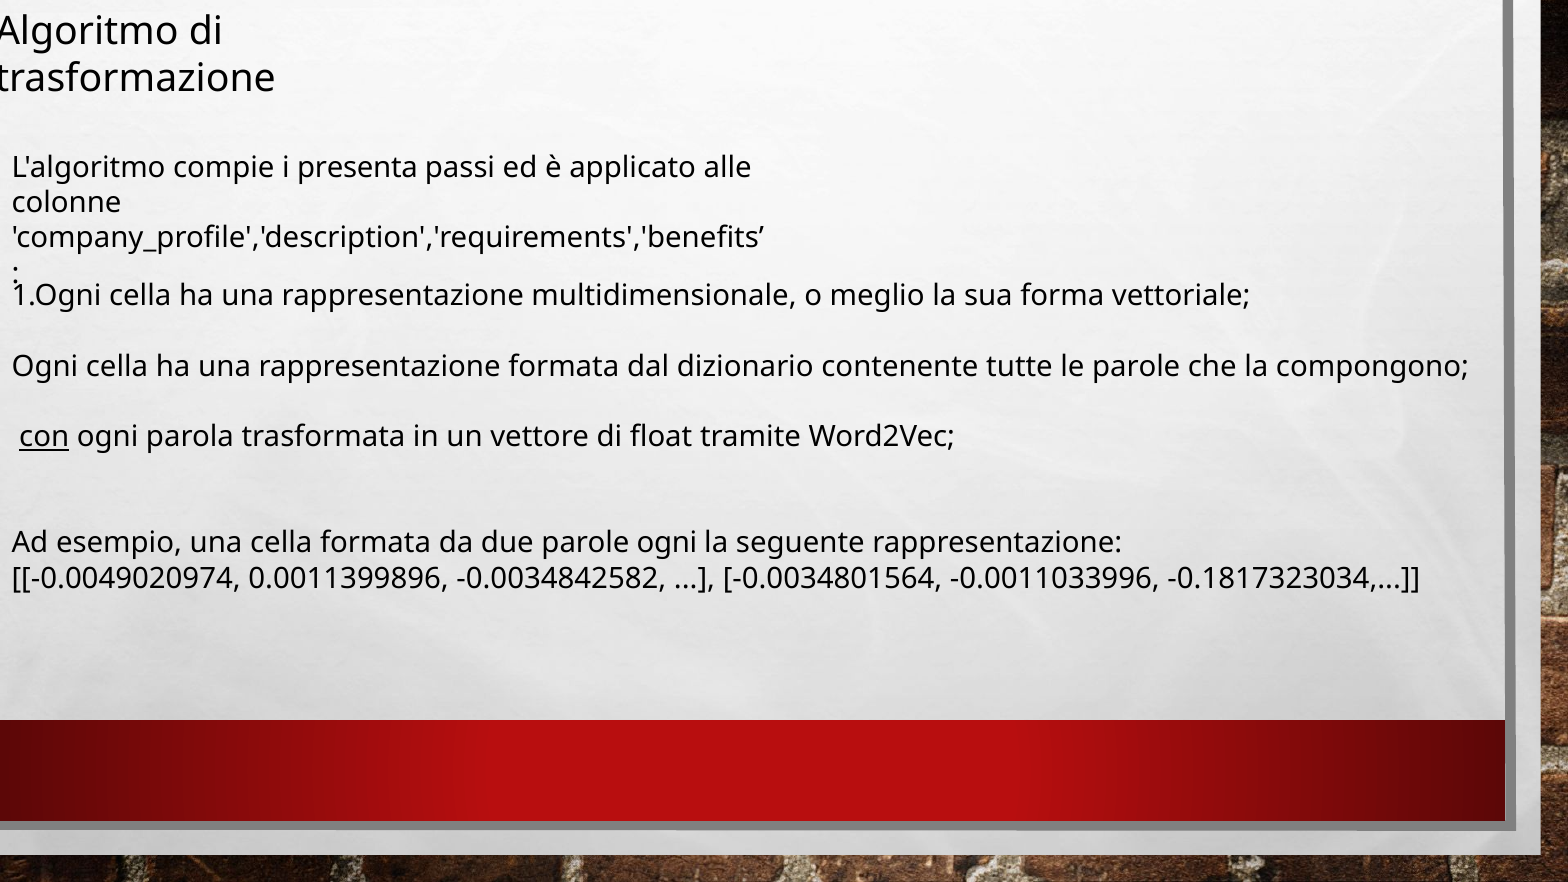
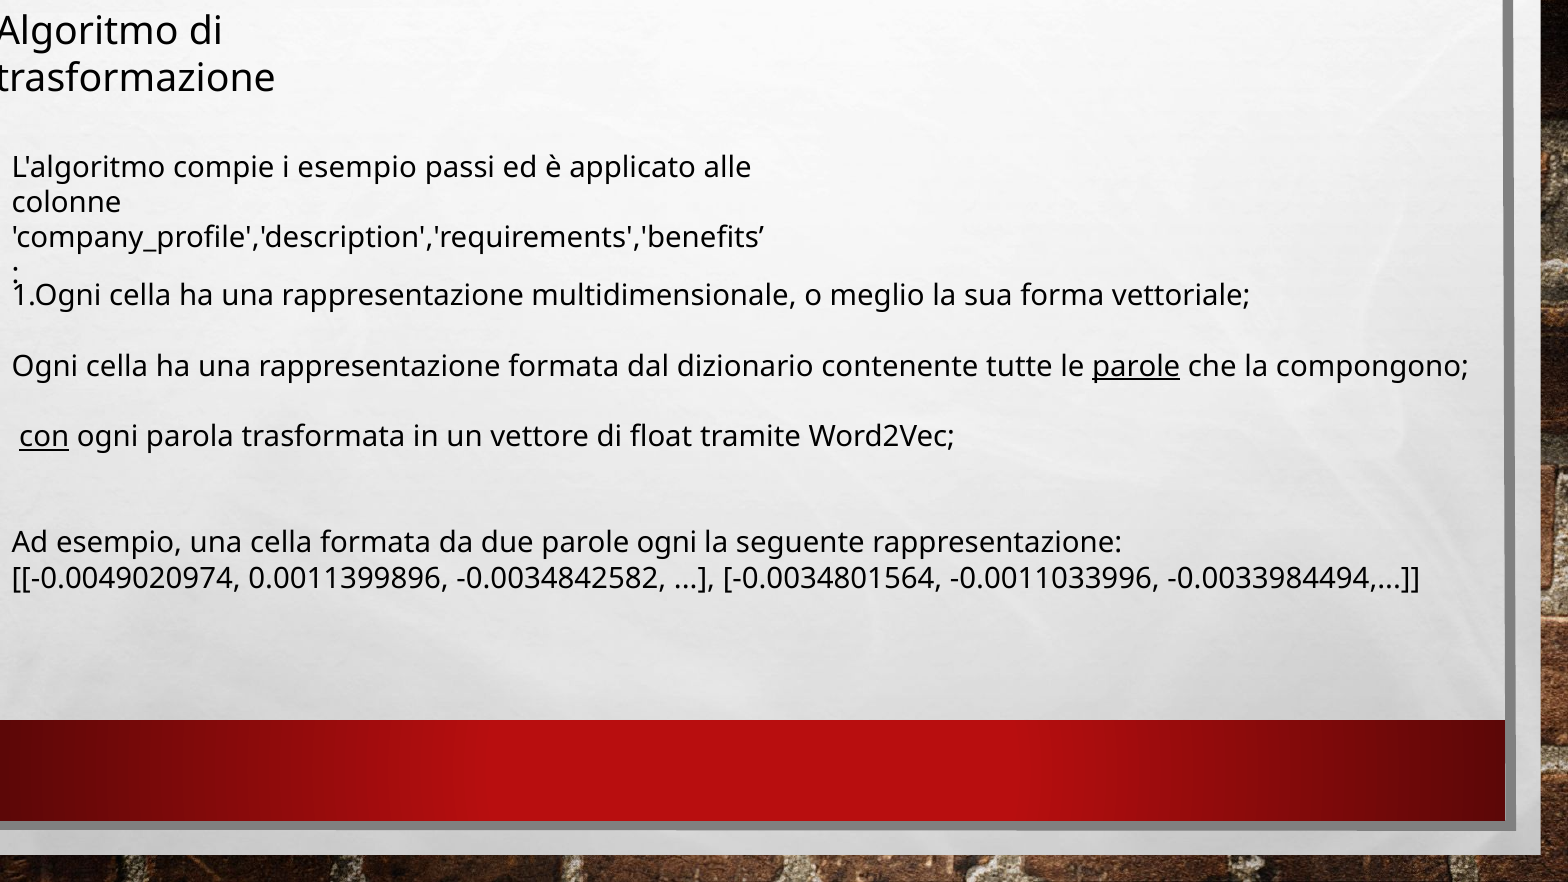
i presenta: presenta -> esempio (357, 168)
parole underline: none -> present (1136, 367)
-0.1817323034: -0.1817323034 -> -0.0033984494 (1294, 578)
